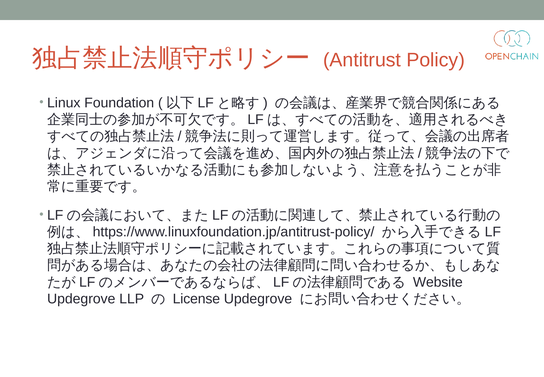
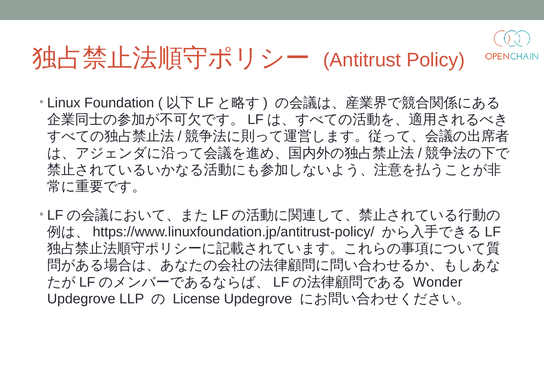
Website: Website -> Wonder (438, 282)
